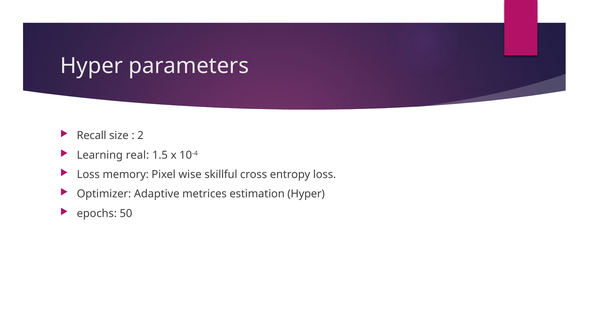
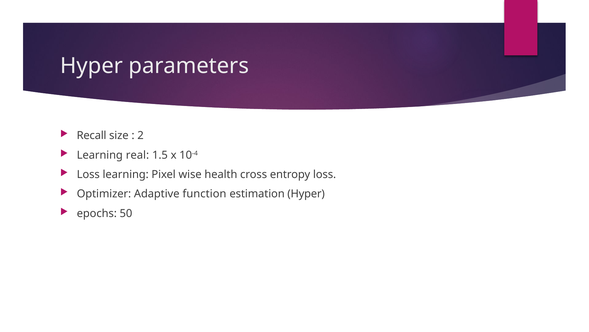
Loss memory: memory -> learning (126, 174)
skillful: skillful -> health (221, 174)
metrices: metrices -> function (204, 194)
